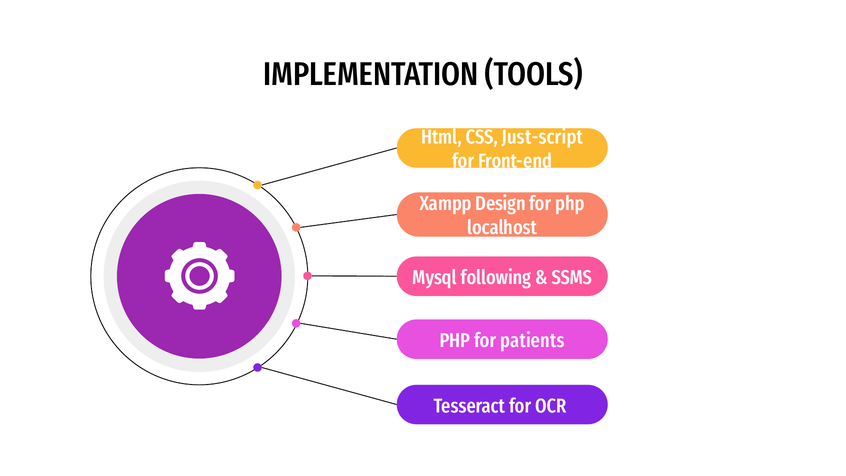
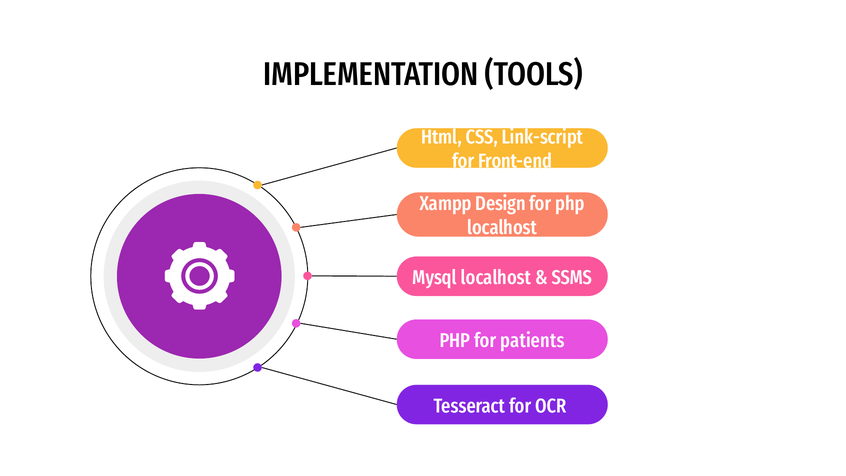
Just-script: Just-script -> Link-script (542, 137)
Mysql following: following -> localhost (496, 278)
